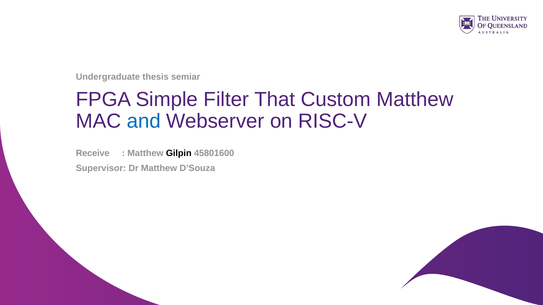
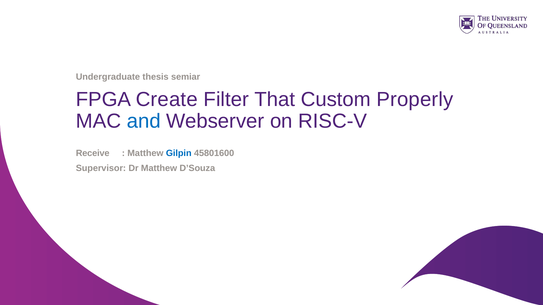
Simple: Simple -> Create (167, 99)
Custom Matthew: Matthew -> Properly (415, 99)
Gilpin colour: black -> blue (179, 153)
